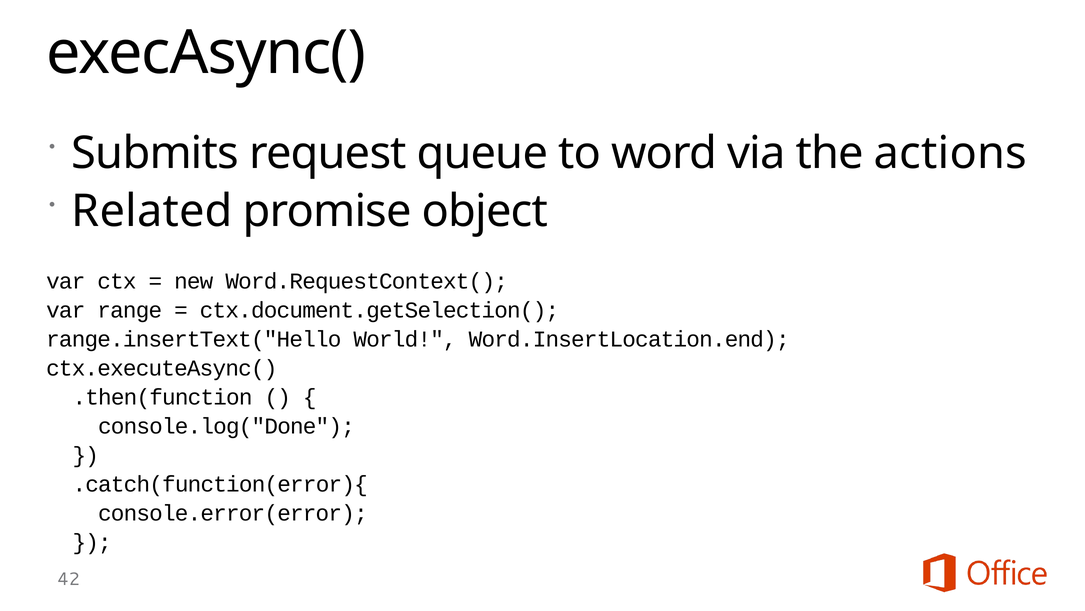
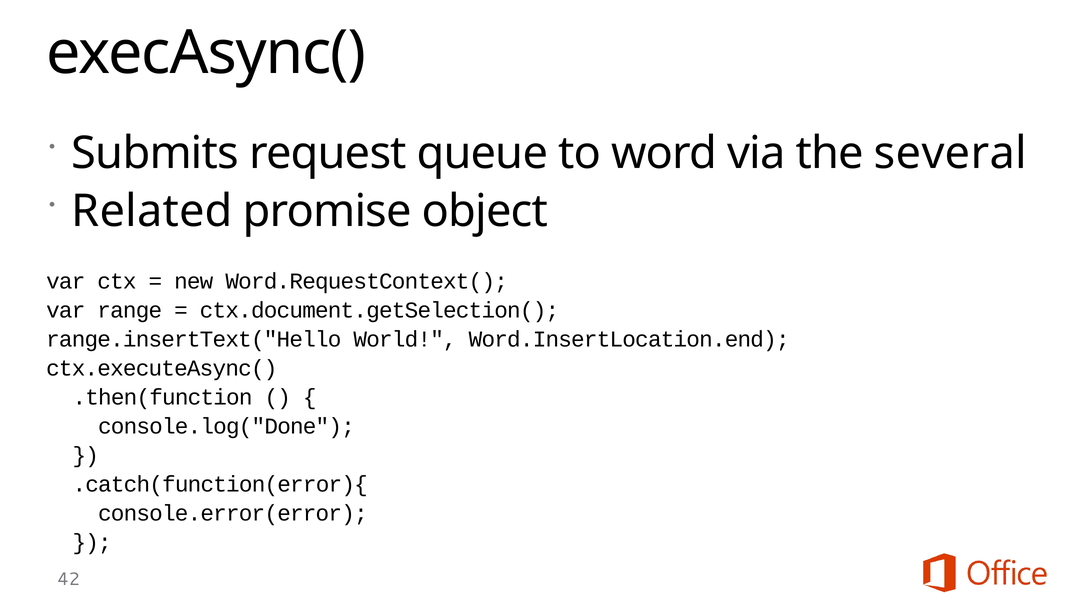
actions: actions -> several (950, 153)
